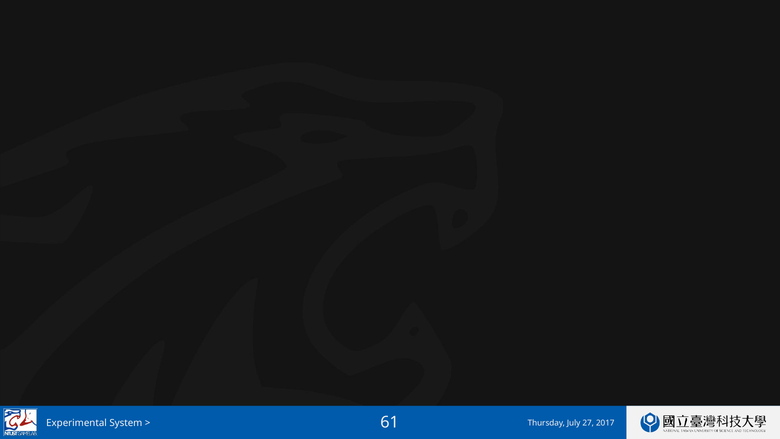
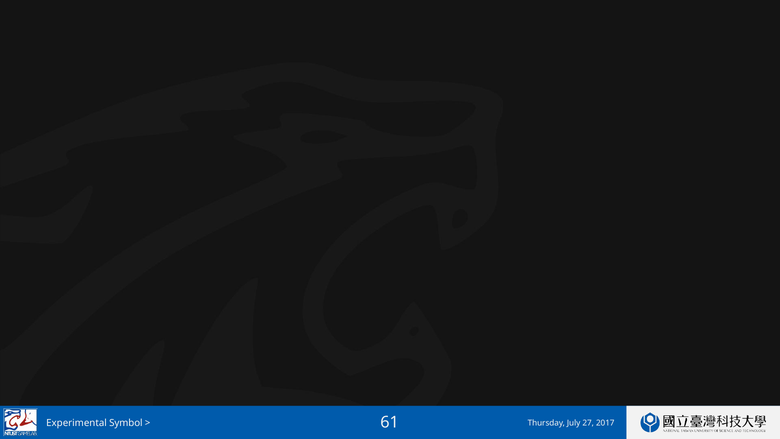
System: System -> Symbol (126, 423)
